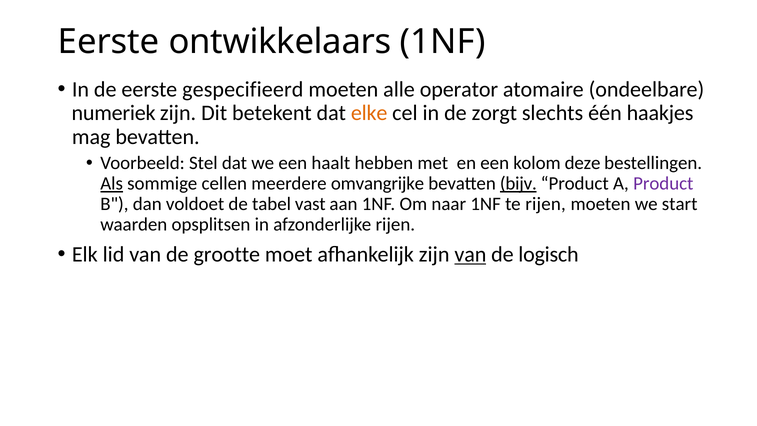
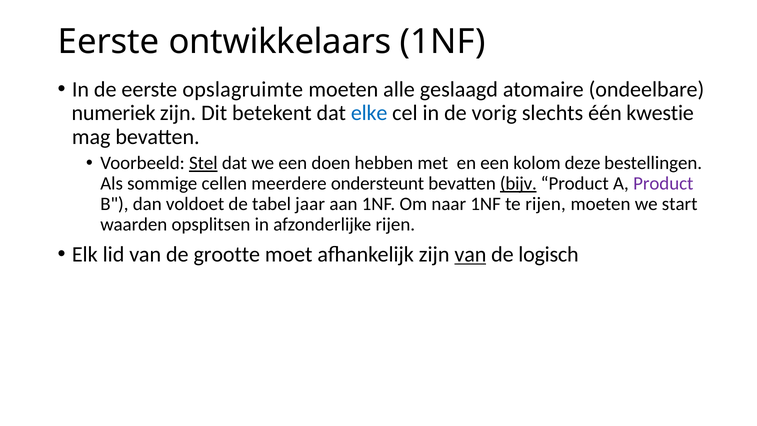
gespecifieerd: gespecifieerd -> opslagruimte (243, 89)
operator: operator -> geslaagd (459, 89)
elke colour: orange -> blue (369, 113)
zorgt: zorgt -> vorig (494, 113)
haakjes: haakjes -> kwestie (660, 113)
Stel underline: none -> present (203, 163)
haalt: haalt -> doen (331, 163)
Als underline: present -> none (112, 183)
omvangrijke: omvangrijke -> ondersteunt (378, 183)
vast: vast -> jaar (310, 204)
